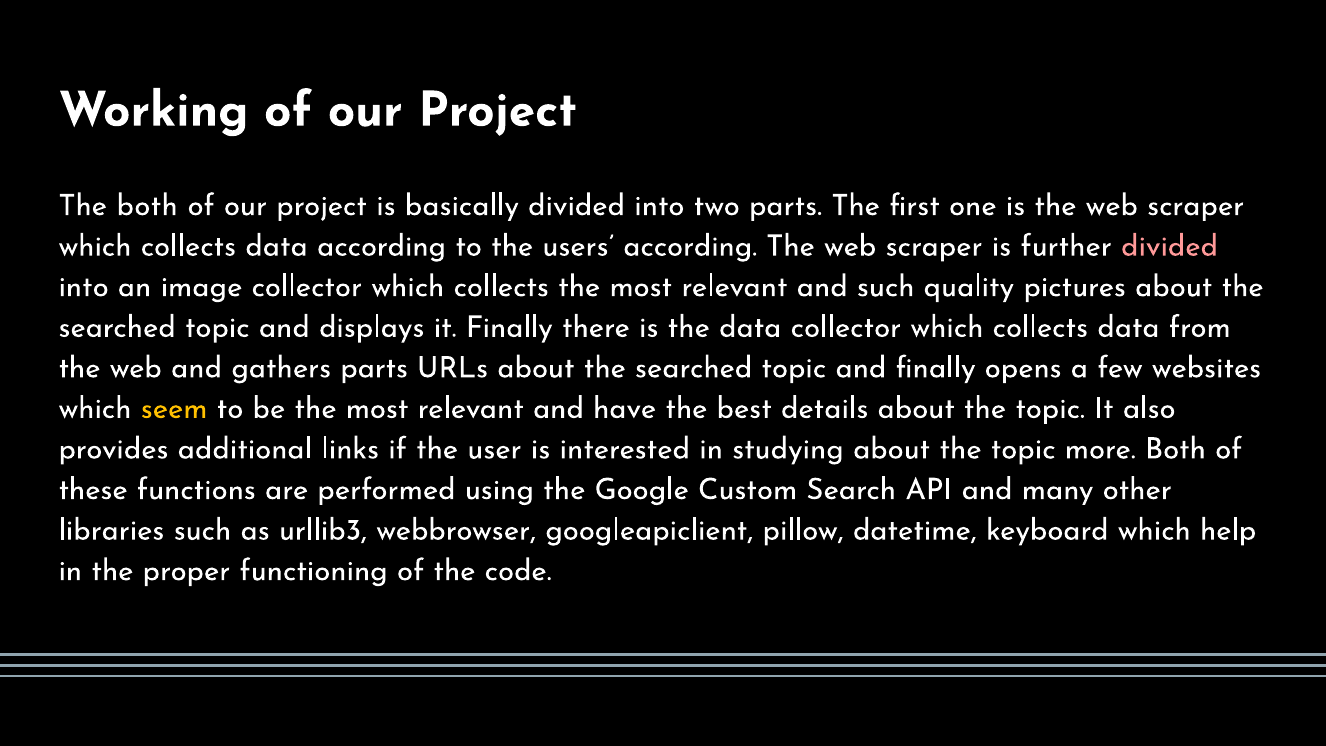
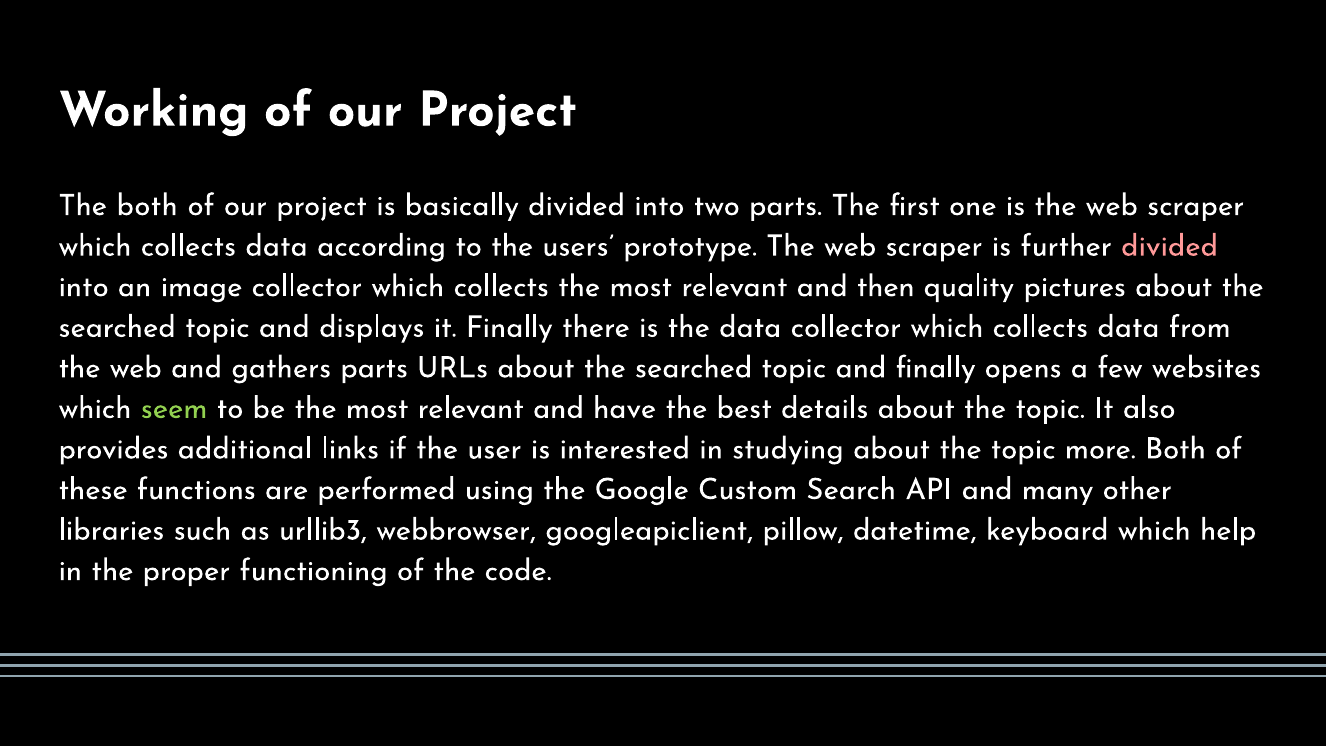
users according: according -> prototype (690, 246)
and such: such -> then (886, 286)
seem colour: yellow -> light green (174, 408)
